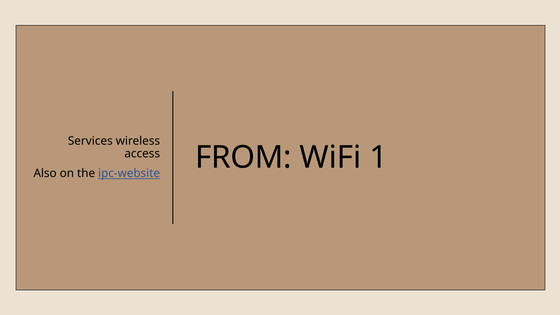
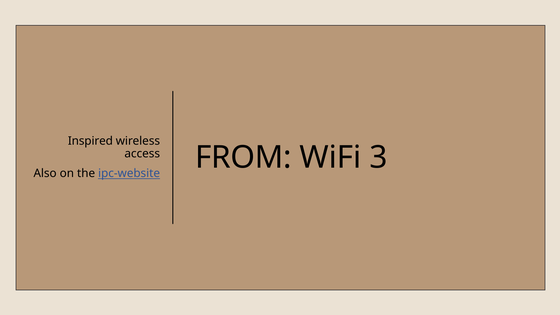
Services: Services -> Inspired (90, 141)
1: 1 -> 3 (378, 157)
